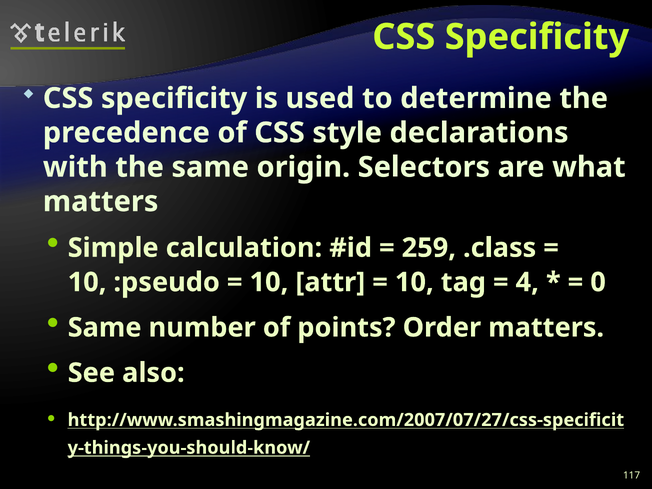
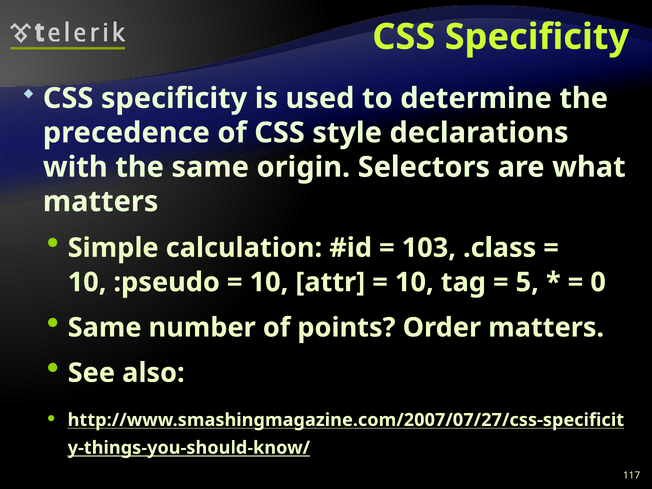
259: 259 -> 103 (429, 248)
4: 4 -> 5 (527, 282)
